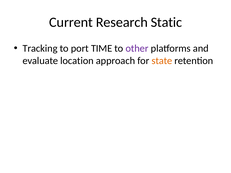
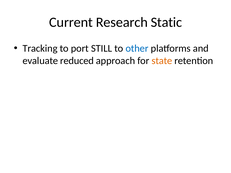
TIME: TIME -> STILL (102, 48)
other colour: purple -> blue (137, 48)
location: location -> reduced (77, 61)
